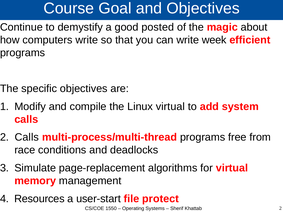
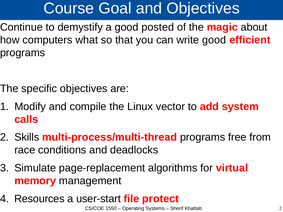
computers write: write -> what (87, 40)
write week: week -> good (214, 40)
Linux virtual: virtual -> vector (170, 107)
2 Calls: Calls -> Skills (27, 137)
